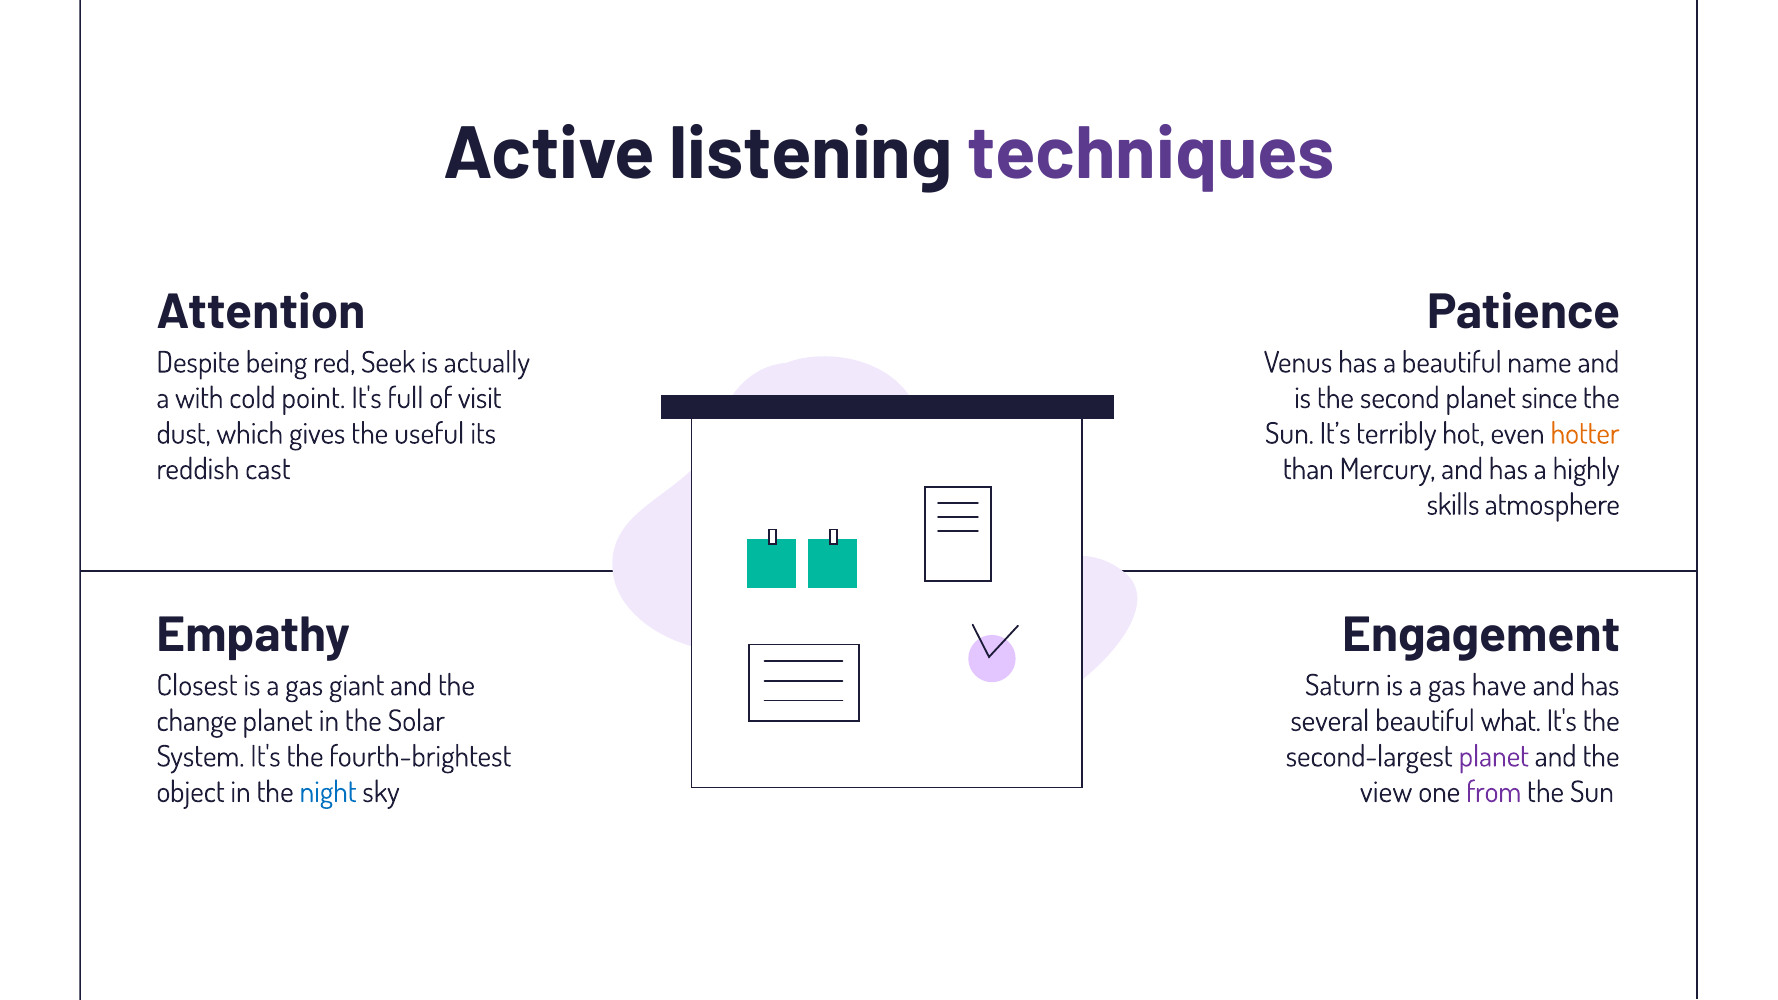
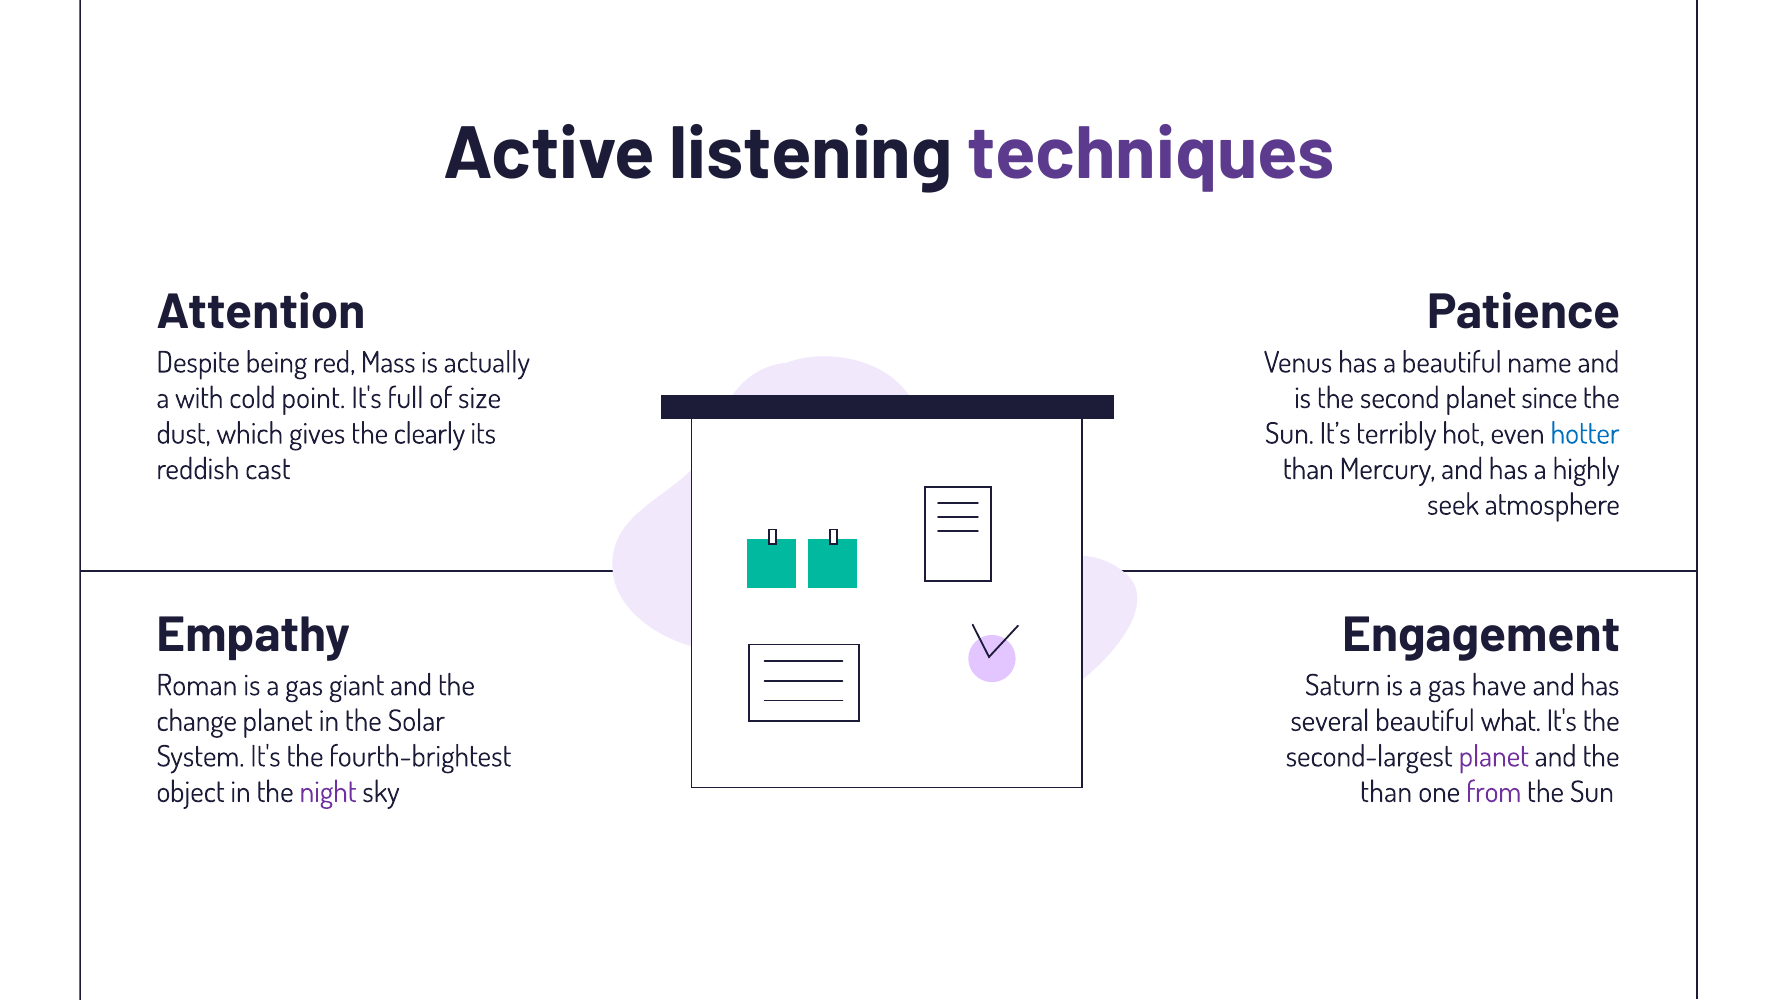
Seek: Seek -> Mass (388, 363)
visit: visit -> size (480, 398)
useful: useful -> clearly (429, 434)
hotter colour: orange -> blue (1585, 434)
skills: skills -> seek (1453, 505)
Closest: Closest -> Roman (197, 686)
night colour: blue -> purple (328, 792)
view: view -> than (1386, 792)
